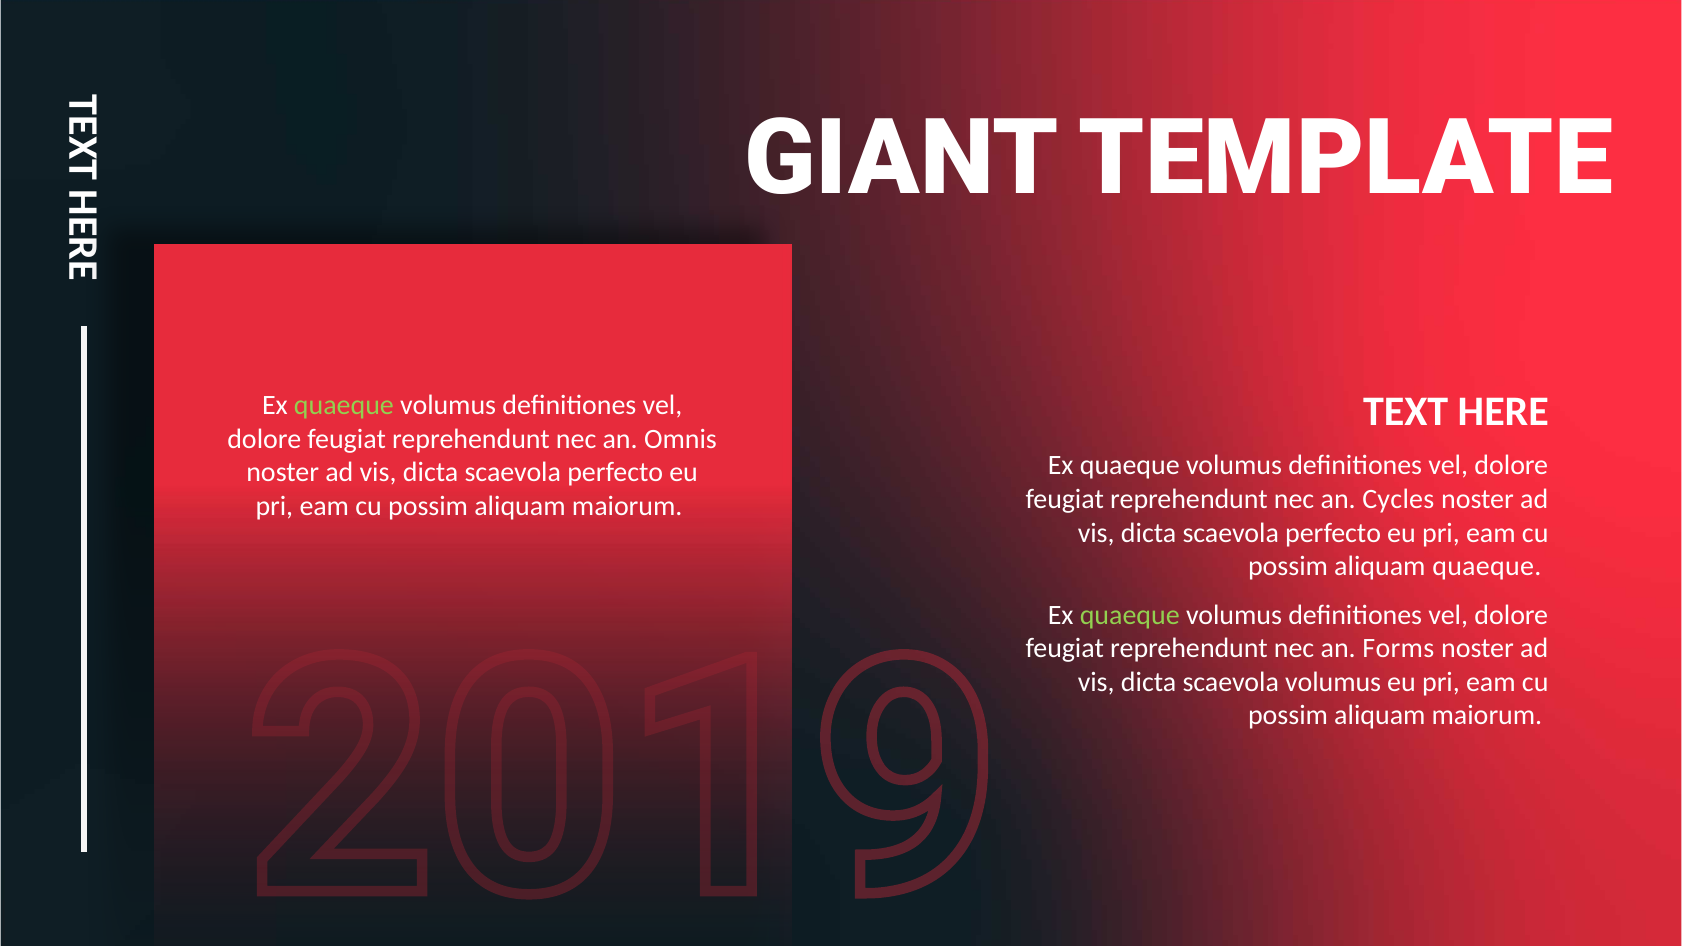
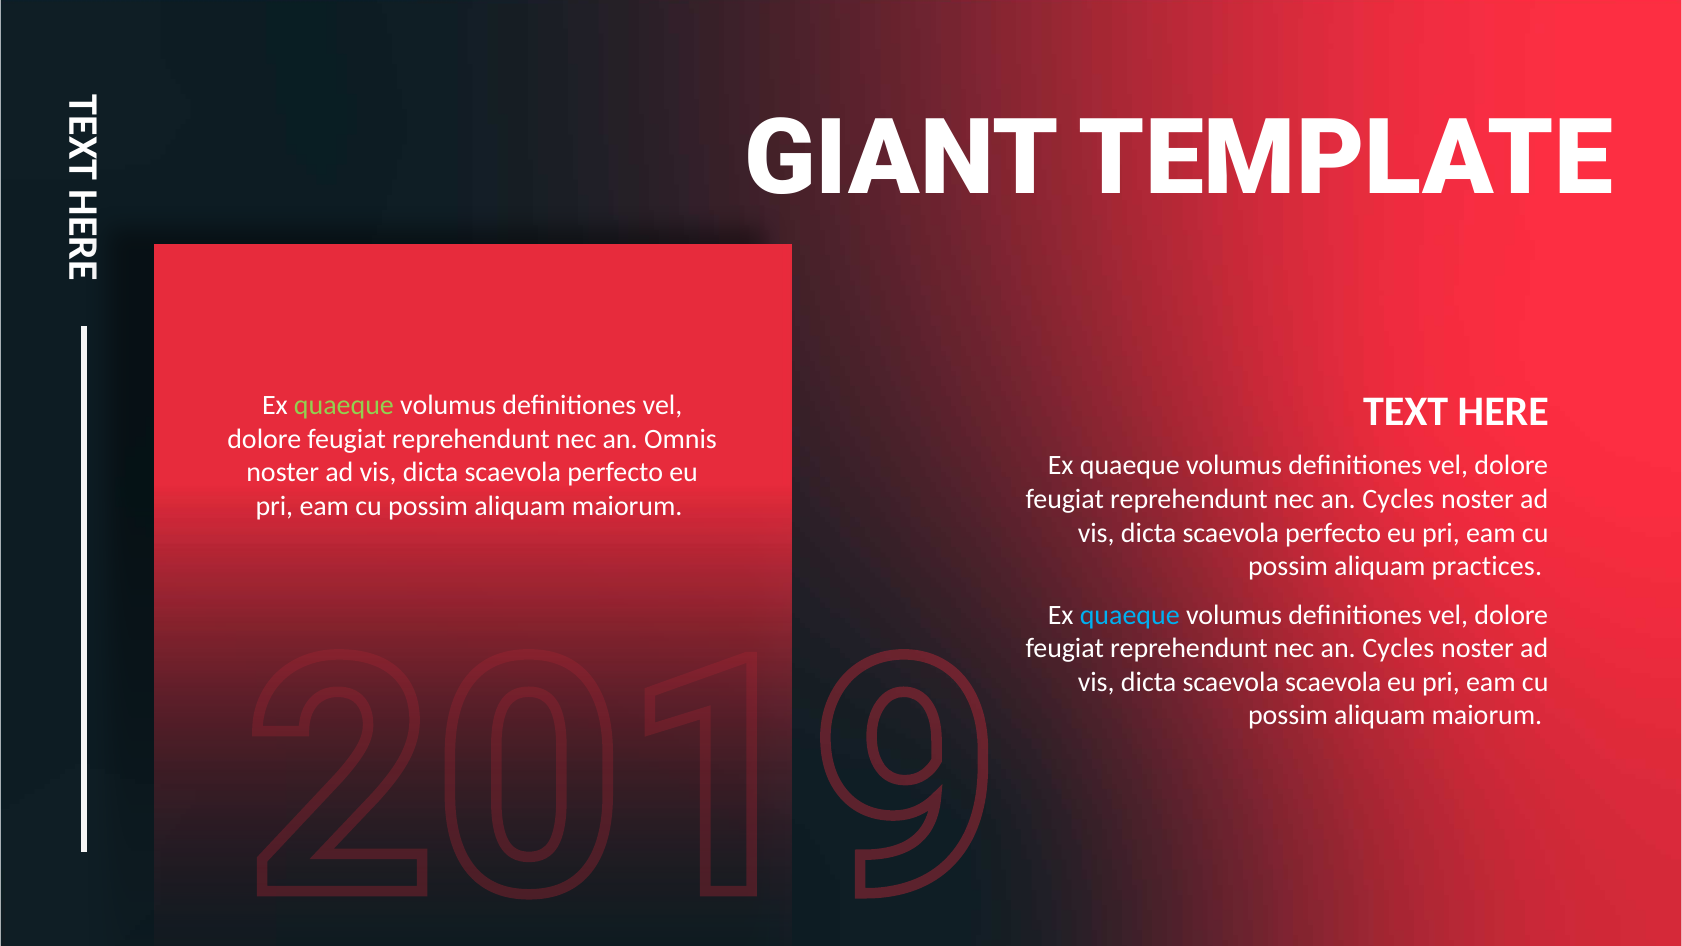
aliquam quaeque: quaeque -> practices (1487, 567)
quaeque colour: light green -> light blue (1130, 615)
Forms: Forms -> Cycles (1398, 649)
scaevola volumus: volumus -> scaevola (1333, 682)
